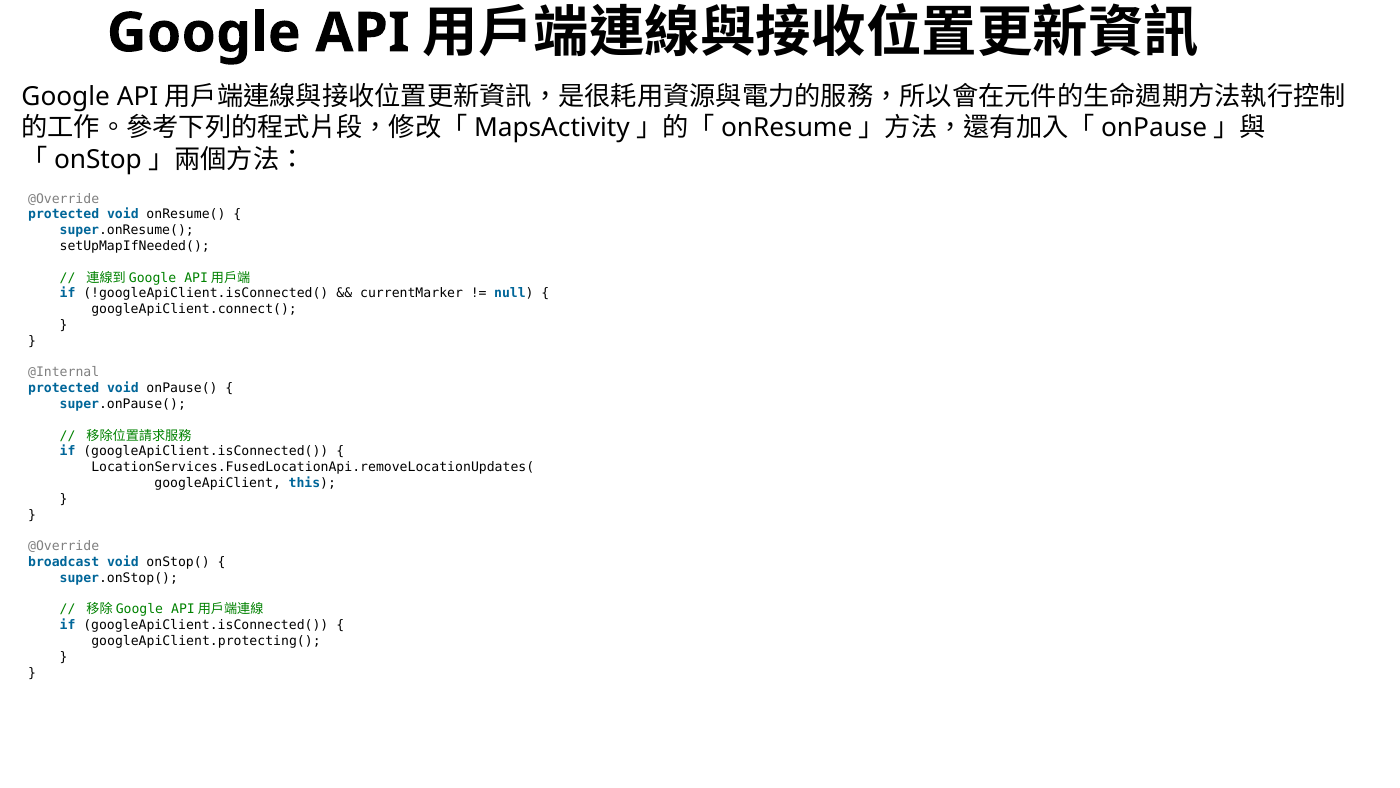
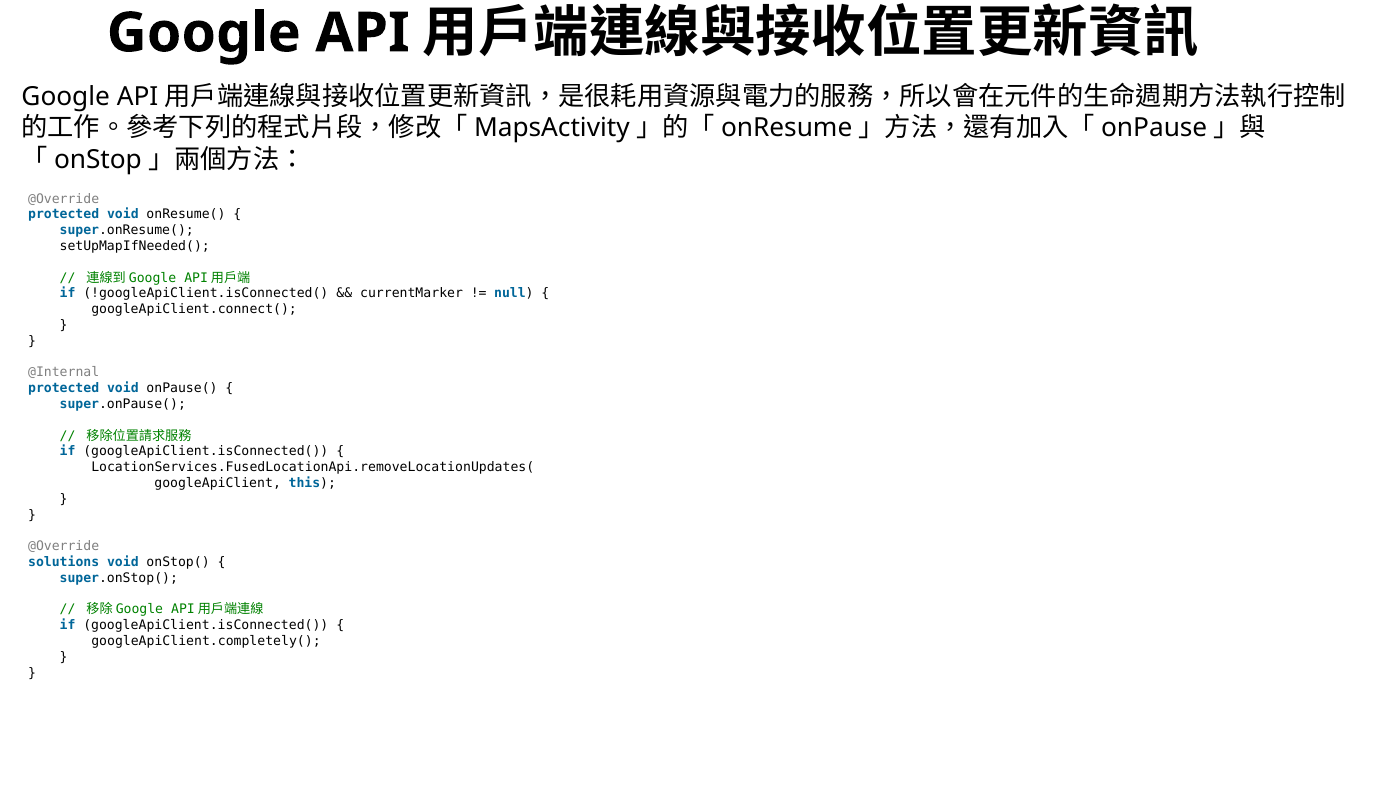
broadcast: broadcast -> solutions (64, 562)
googleApiClient.protecting(: googleApiClient.protecting( -> googleApiClient.completely( (206, 641)
